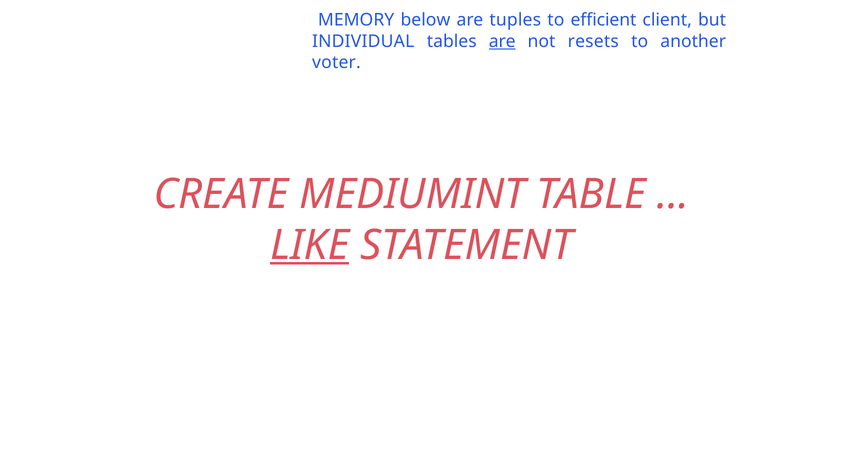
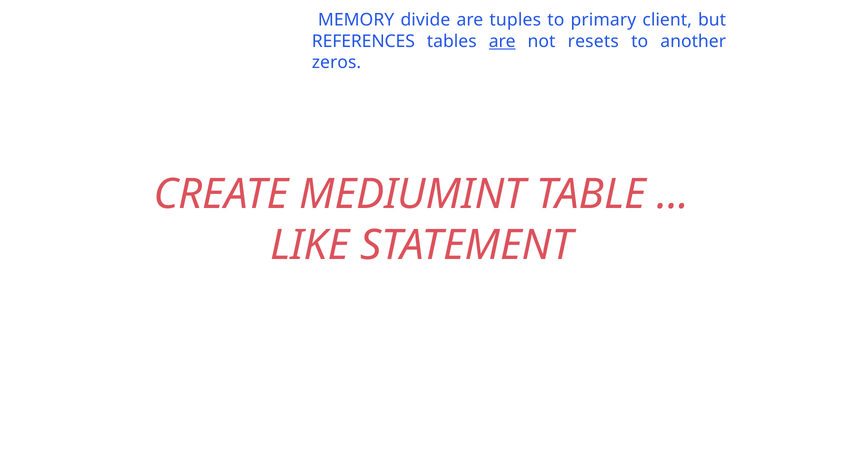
below: below -> divide (425, 20)
efficient: efficient -> primary (603, 20)
INDIVIDUAL: INDIVIDUAL -> REFERENCES (363, 41)
voter: voter -> zeros (336, 62)
LIKE underline: present -> none (310, 245)
